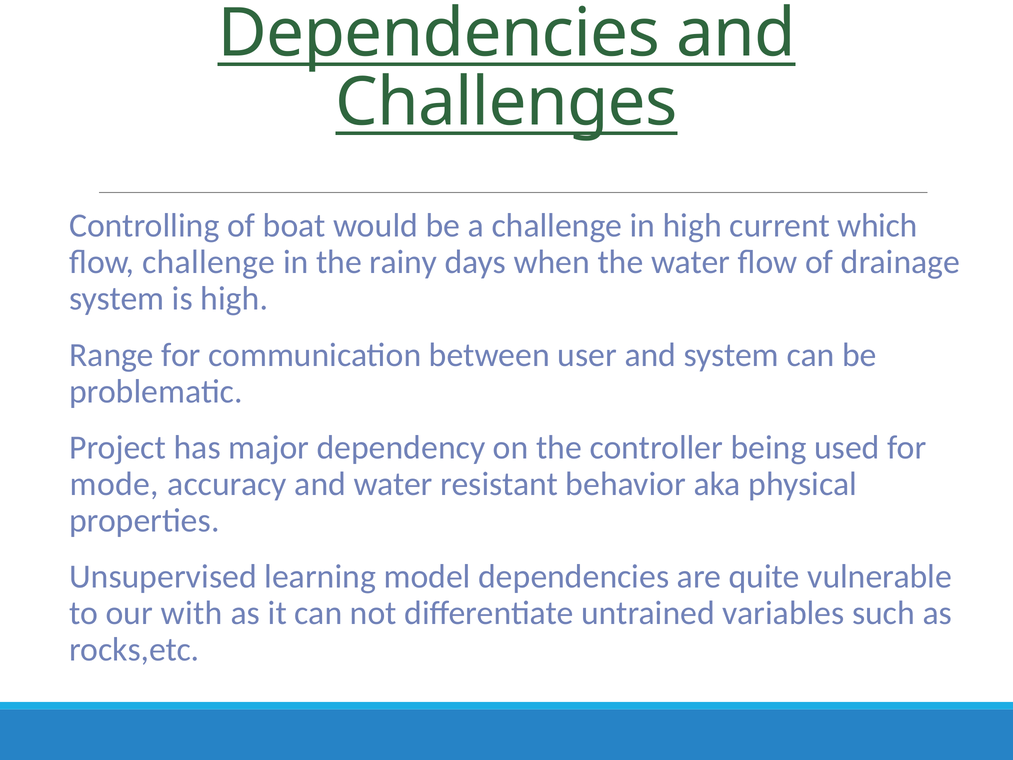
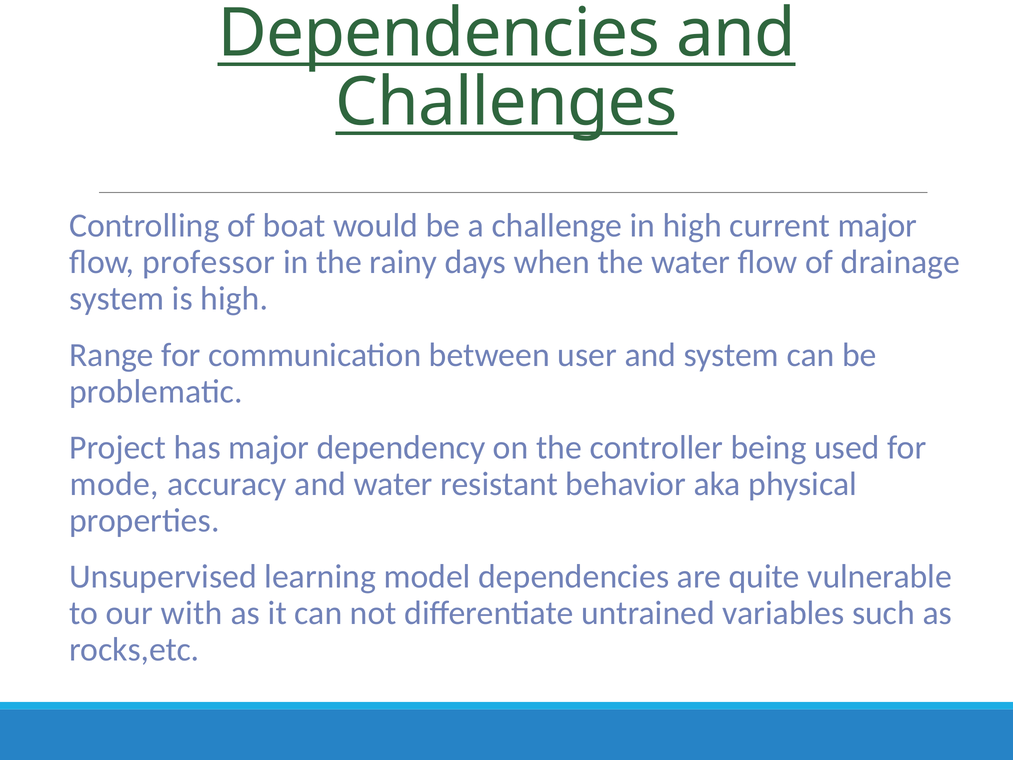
current which: which -> major (877, 226)
flow challenge: challenge -> professor (209, 262)
